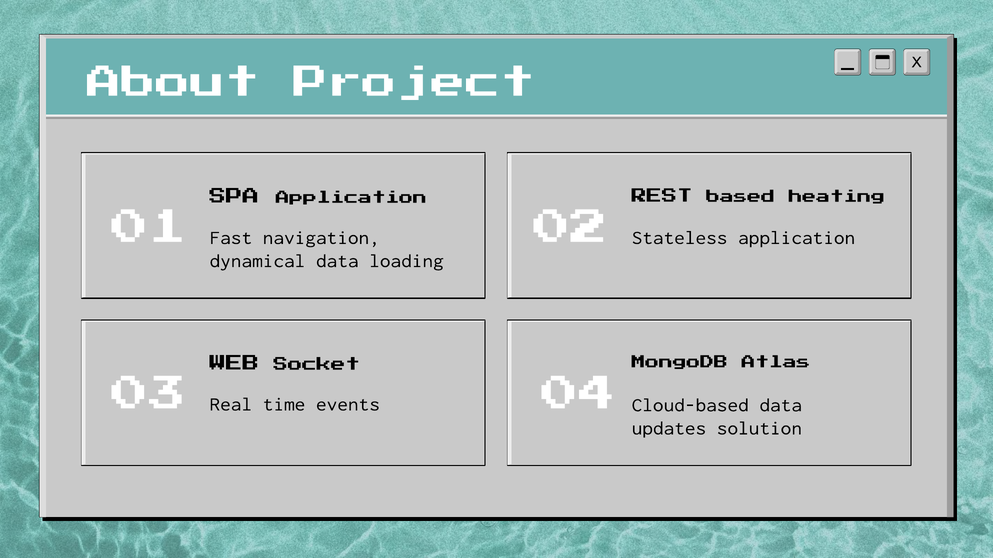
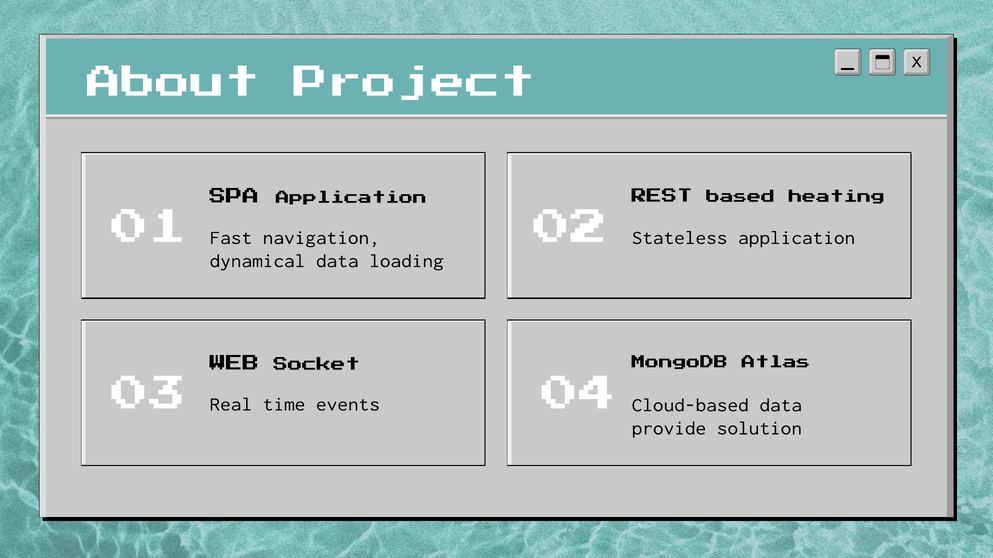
updates: updates -> provide (669, 428)
